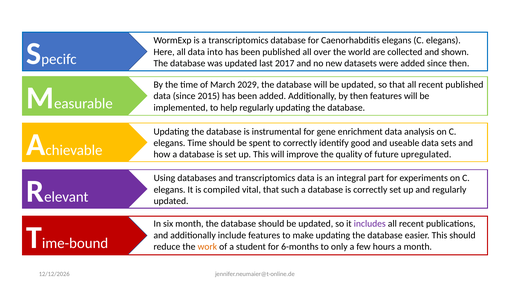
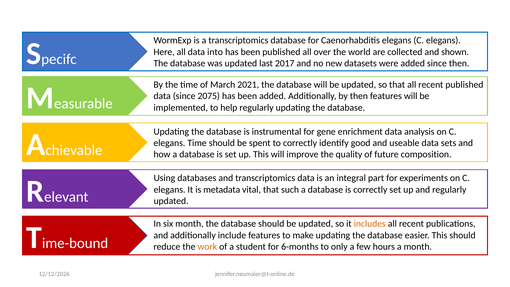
2029: 2029 -> 2021 (248, 85)
2015: 2015 -> 2075 (209, 96)
upregulated: upregulated -> composition (426, 154)
compiled: compiled -> metadata (222, 190)
includes colour: purple -> orange (370, 224)
